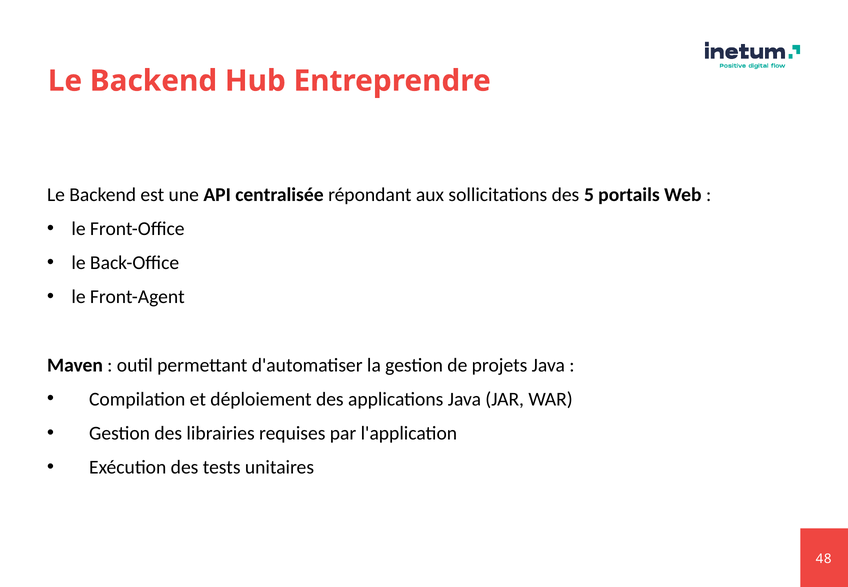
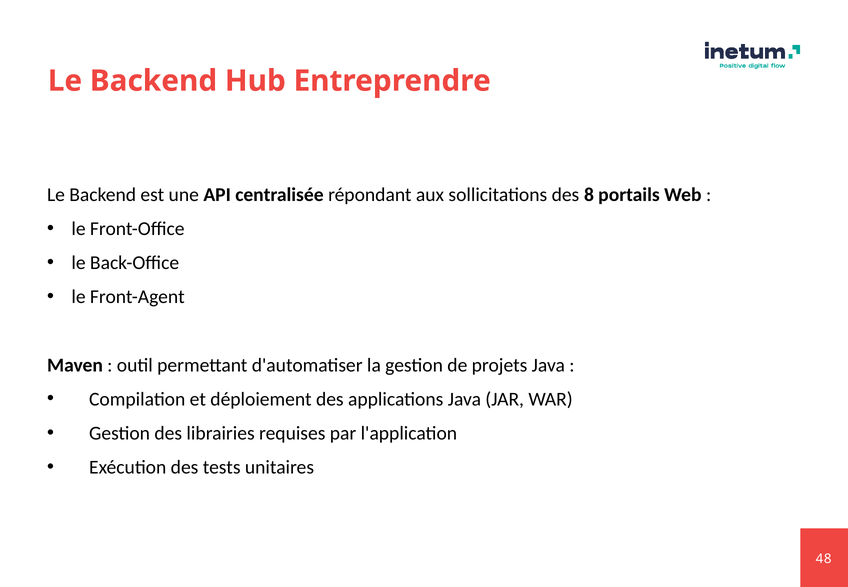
5: 5 -> 8 (589, 195)
